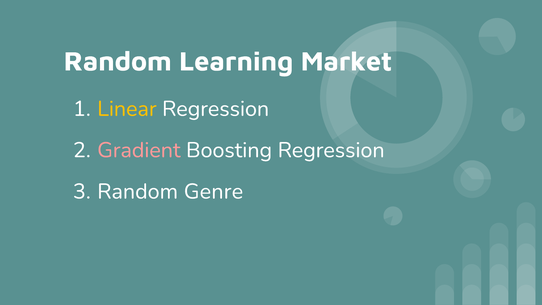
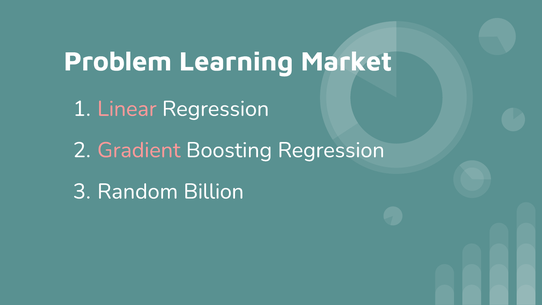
Random: Random -> Problem (118, 61)
Linear colour: yellow -> pink (127, 109)
Genre: Genre -> Billion (214, 191)
